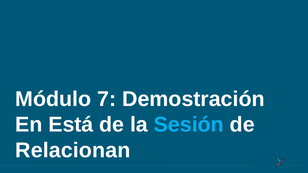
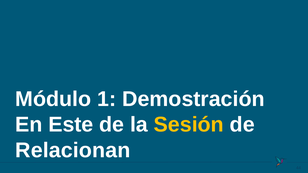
7: 7 -> 1 (107, 99)
Está: Está -> Este (71, 125)
Sesión colour: light blue -> yellow (189, 125)
